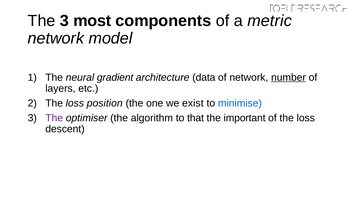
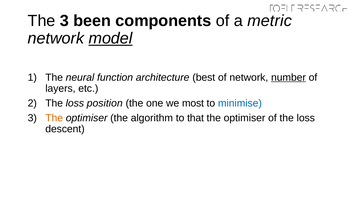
most: most -> been (92, 21)
model underline: none -> present (111, 38)
gradient: gradient -> function (115, 77)
data: data -> best (204, 77)
exist: exist -> most (193, 103)
The colour: purple -> orange (54, 118)
important: important -> optimiser (245, 118)
